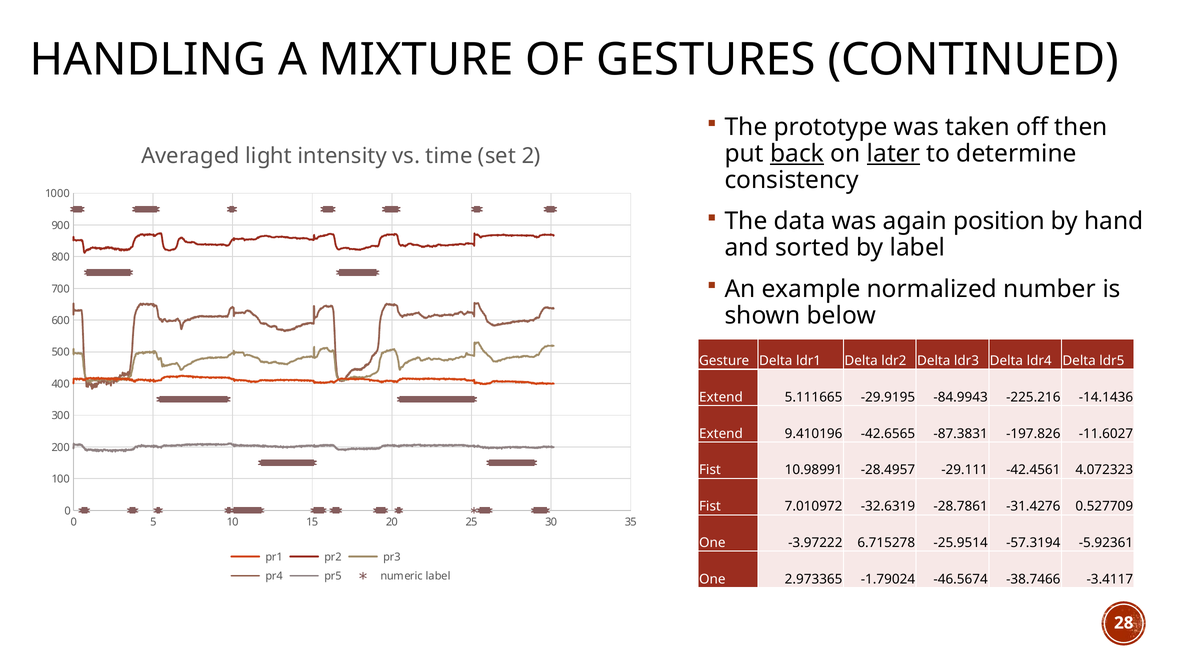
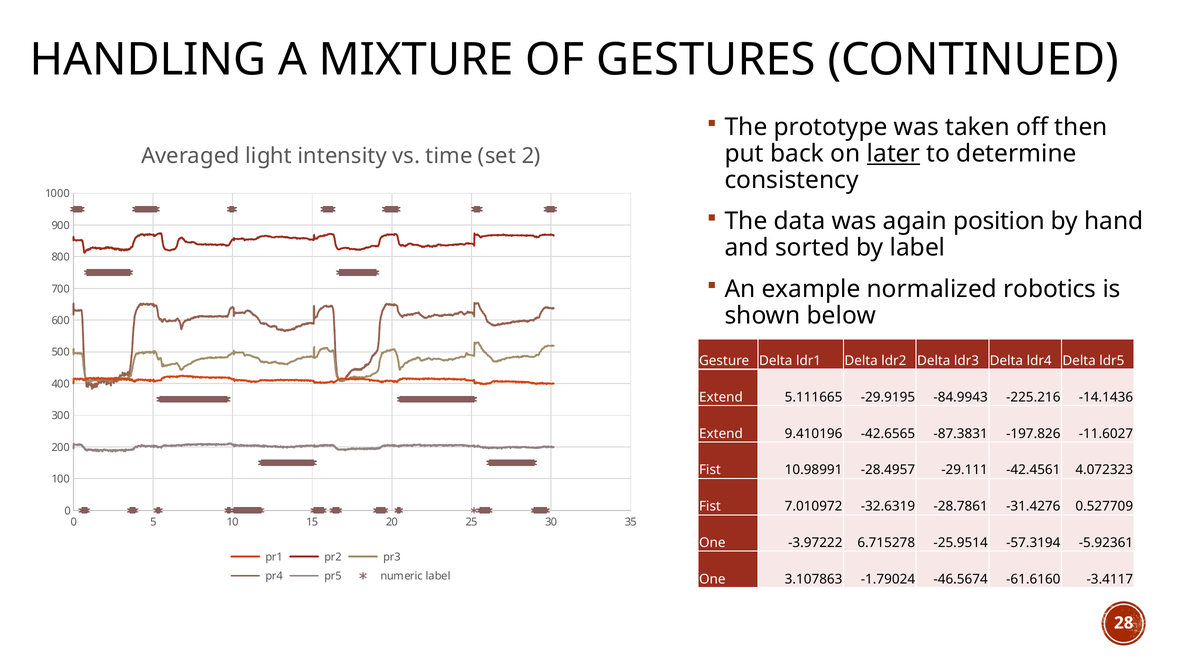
back underline: present -> none (797, 154)
number: number -> robotics (1050, 289)
2.973365: 2.973365 -> 3.107863 (814, 580)
-38.7466: -38.7466 -> -61.6160 (1033, 580)
